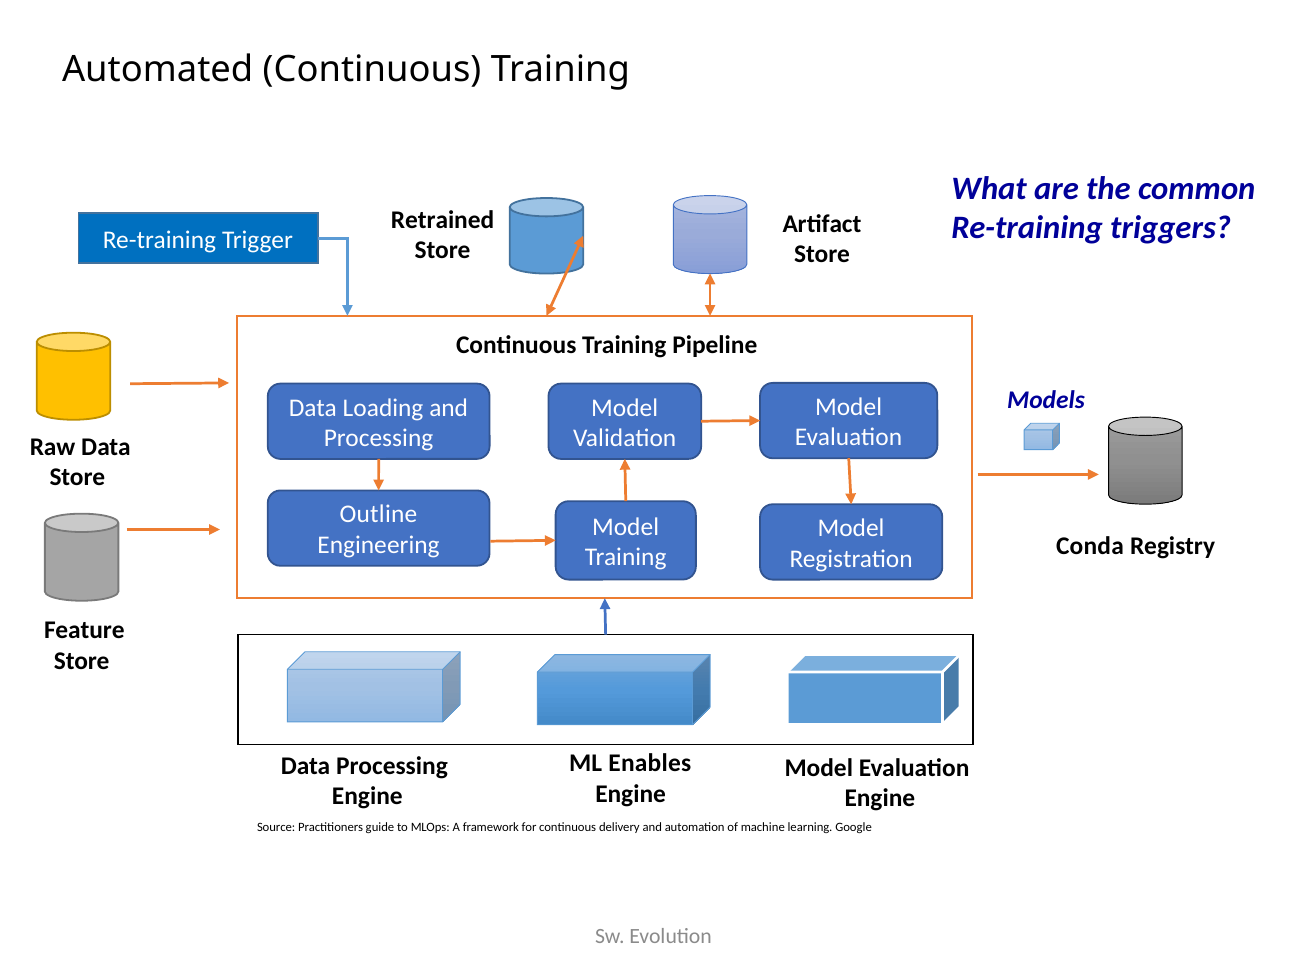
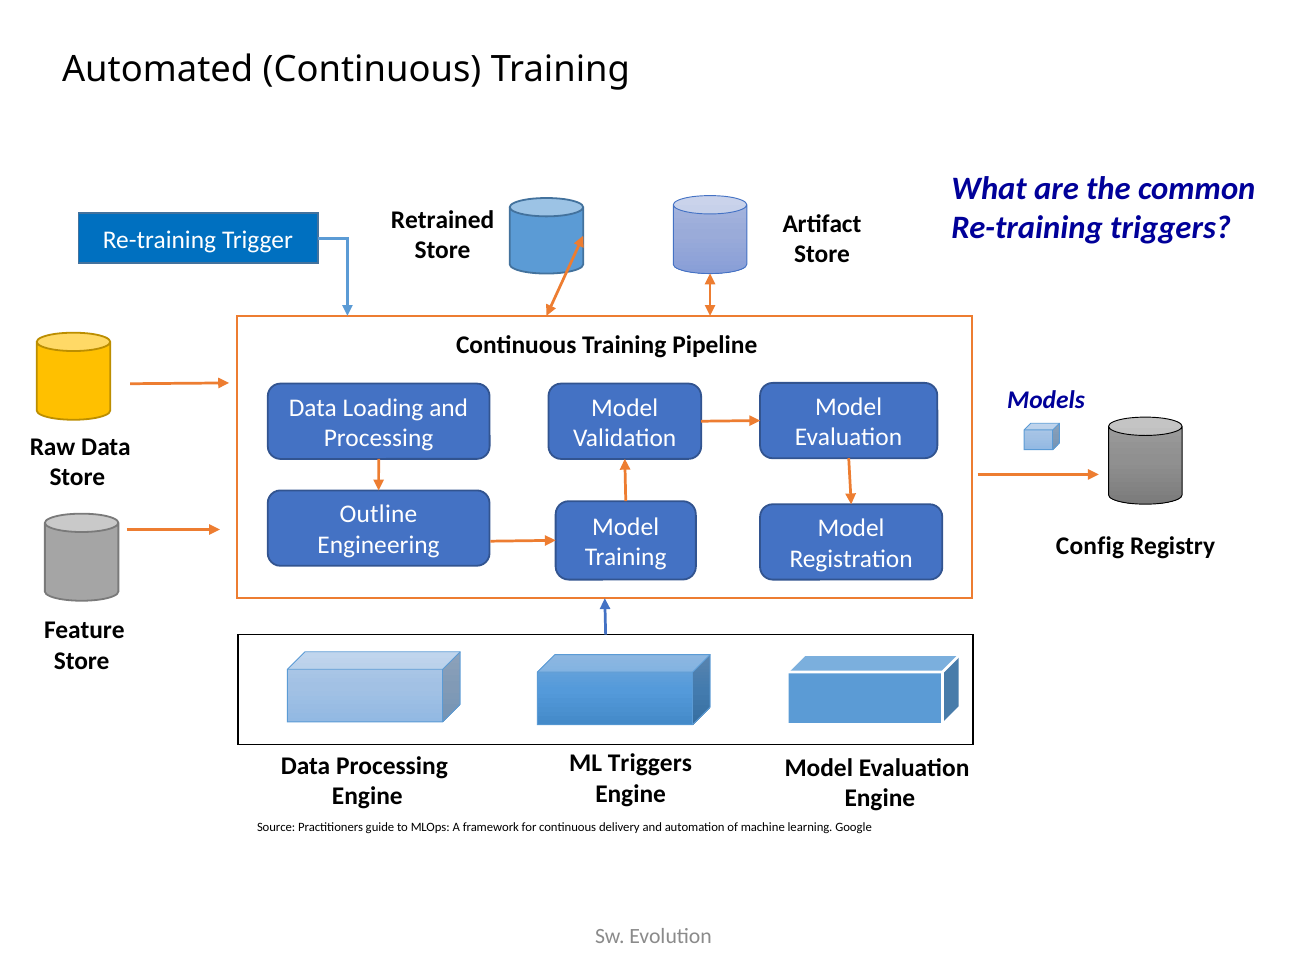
Conda: Conda -> Config (1090, 547)
ML Enables: Enables -> Triggers (650, 764)
